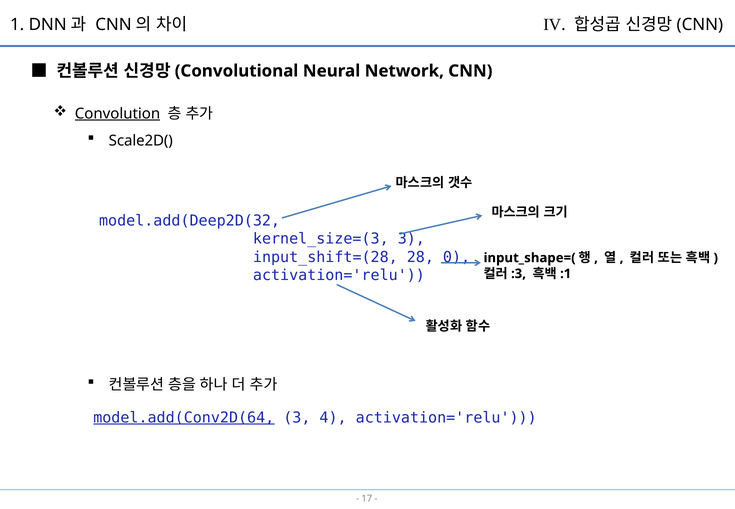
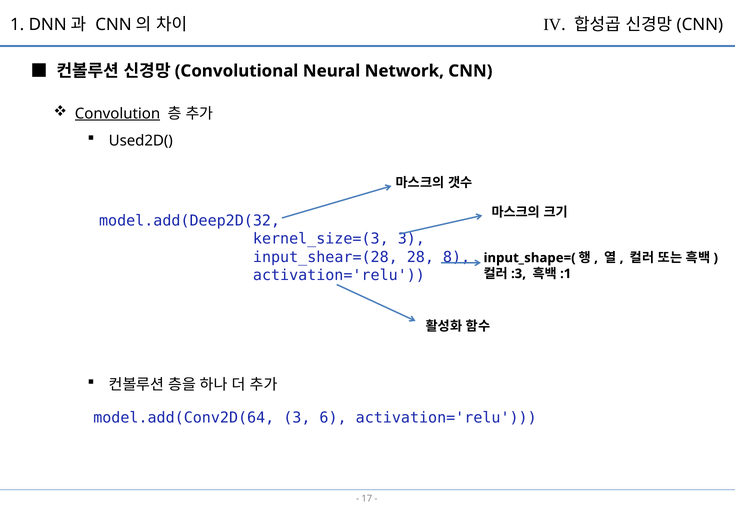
Scale2D(: Scale2D( -> Used2D( (141, 141)
input_shift=(28: input_shift=(28 -> input_shear=(28 (325, 257)
0: 0 -> 8 (457, 257)
model.add(Conv2D(64 underline: present -> none (184, 417)
4: 4 -> 6 (333, 417)
